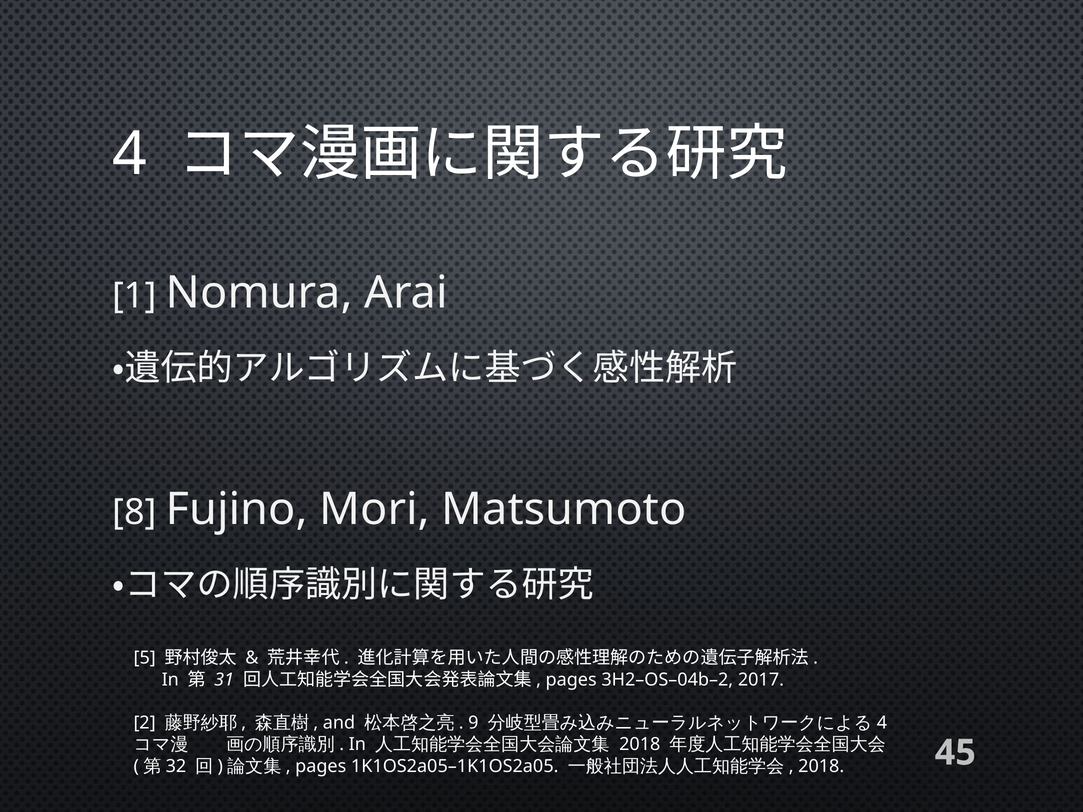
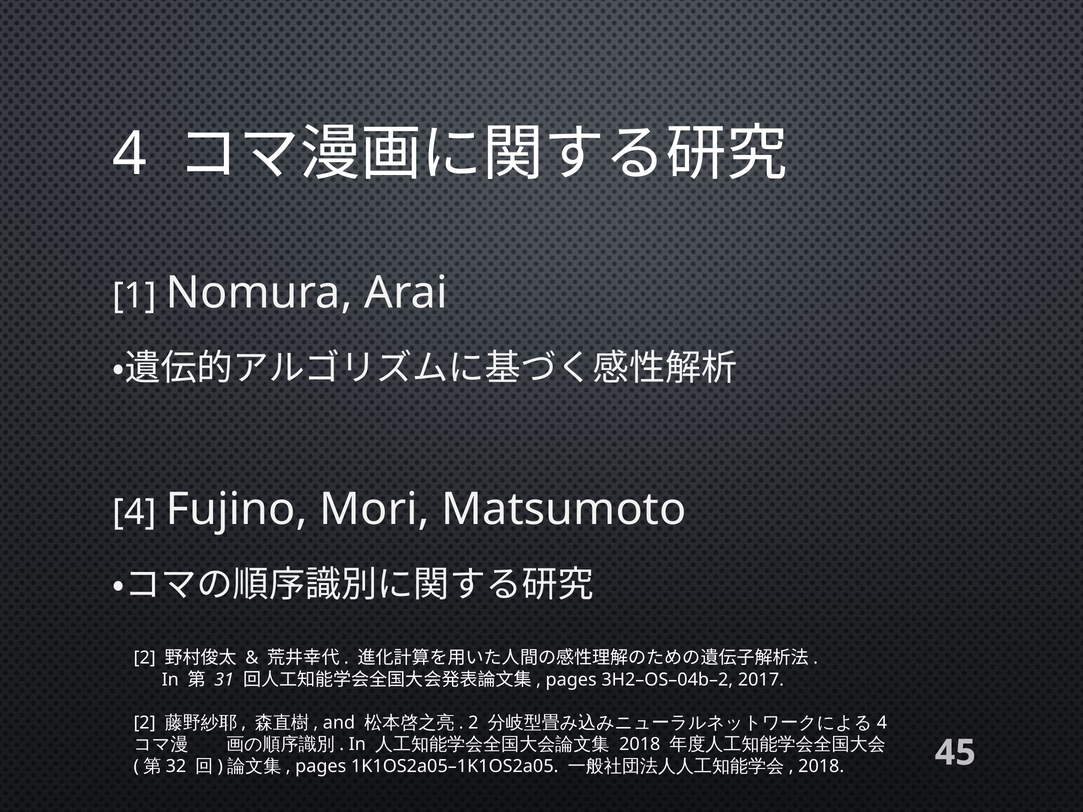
8: 8 -> 4 (134, 513)
5: 5 -> 2 (145, 658)
9: 9 -> 2 (473, 723)
